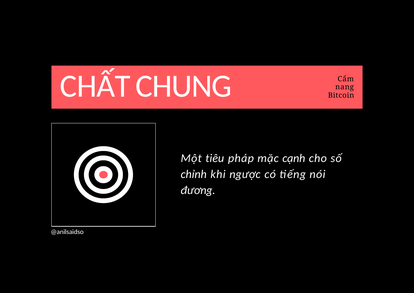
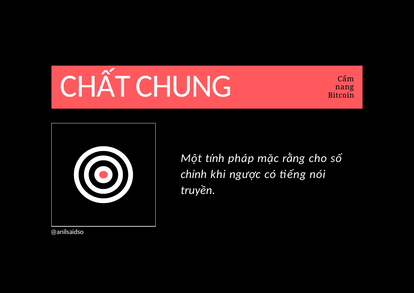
tiêu: tiêu -> tính (215, 158)
cạnh: cạnh -> rằng (294, 158)
đương: đương -> truyền (198, 190)
